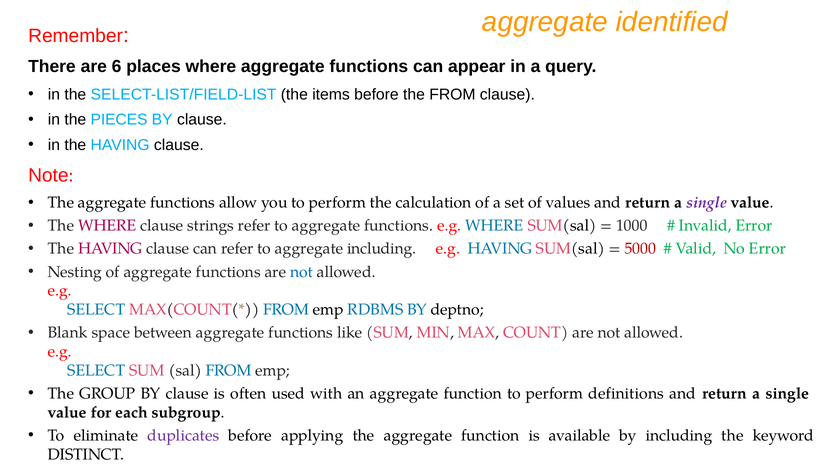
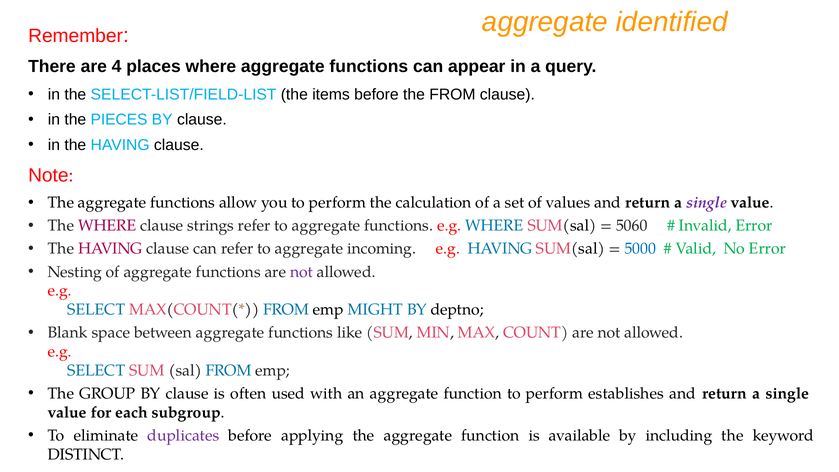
6: 6 -> 4 (117, 66)
1000: 1000 -> 5060 (632, 226)
aggregate including: including -> incoming (382, 249)
5000 colour: red -> blue (640, 249)
not colour: blue -> purple (302, 272)
RDBMS: RDBMS -> MIGHT (375, 310)
definitions: definitions -> establishes (626, 393)
